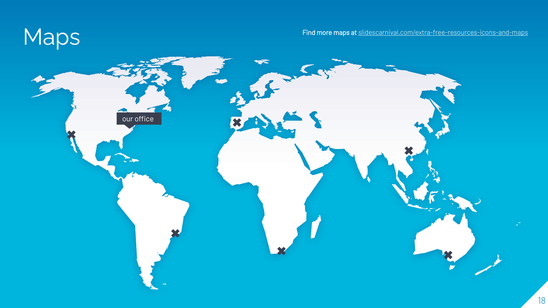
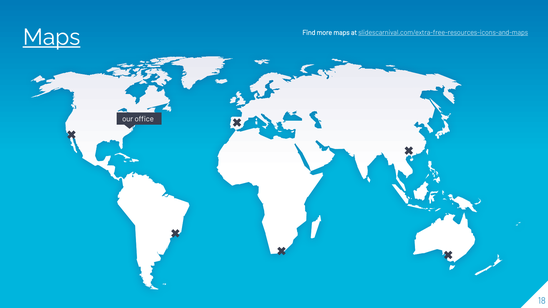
Maps underline: none -> present (52, 37)
